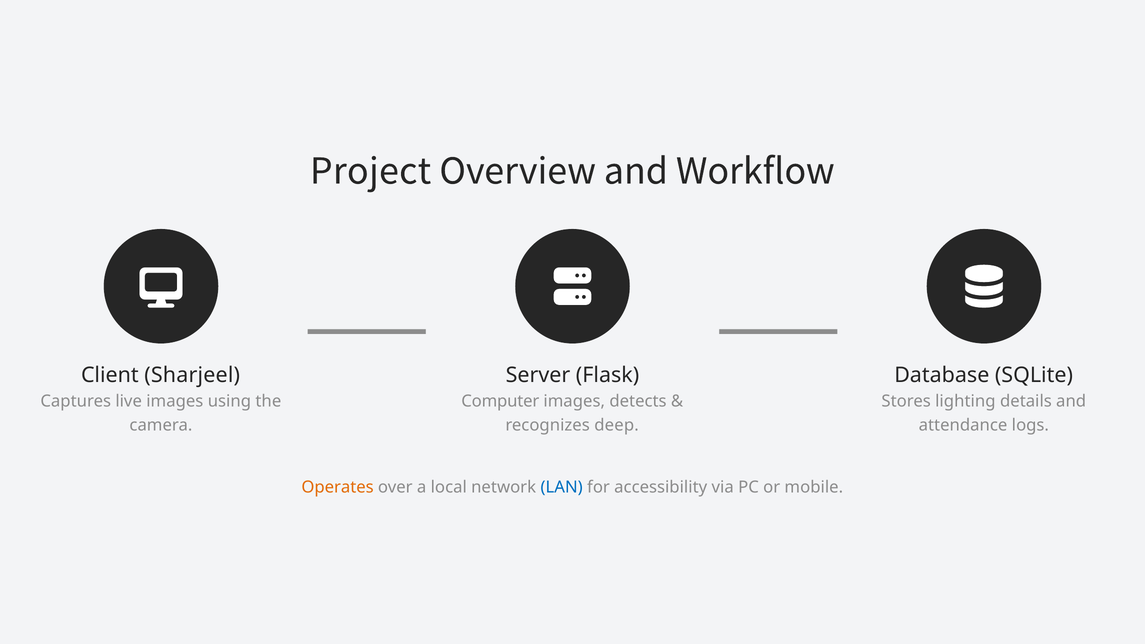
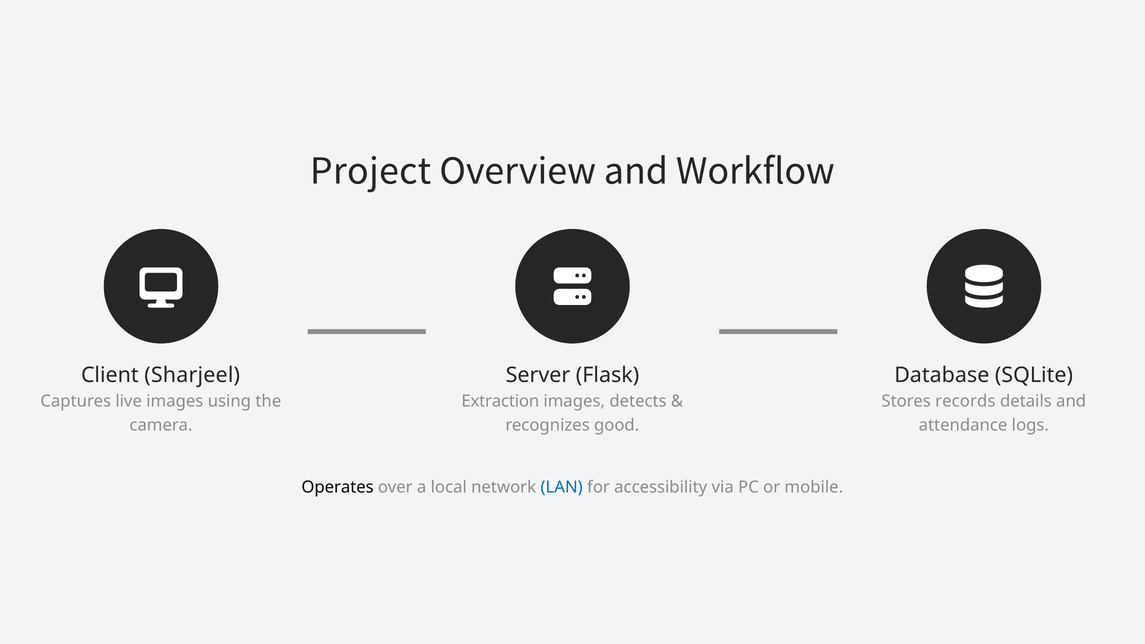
Computer: Computer -> Extraction (500, 401)
lighting: lighting -> records (965, 401)
deep: deep -> good (617, 425)
Operates colour: orange -> black (338, 487)
